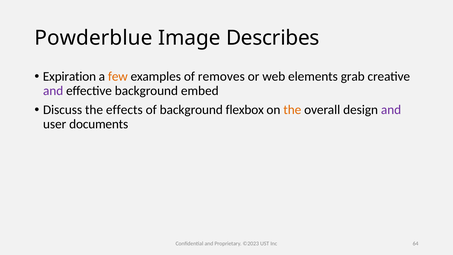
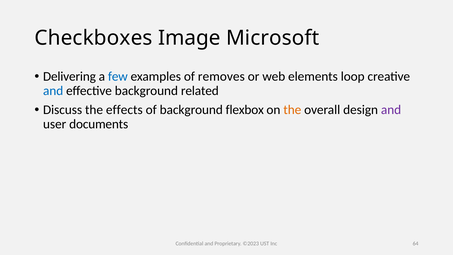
Powderblue: Powderblue -> Checkboxes (94, 38)
Describes: Describes -> Microsoft (273, 38)
Expiration: Expiration -> Delivering (69, 77)
few colour: orange -> blue (118, 77)
grab: grab -> loop (353, 77)
and colour: purple -> blue (53, 91)
embed: embed -> related (200, 91)
